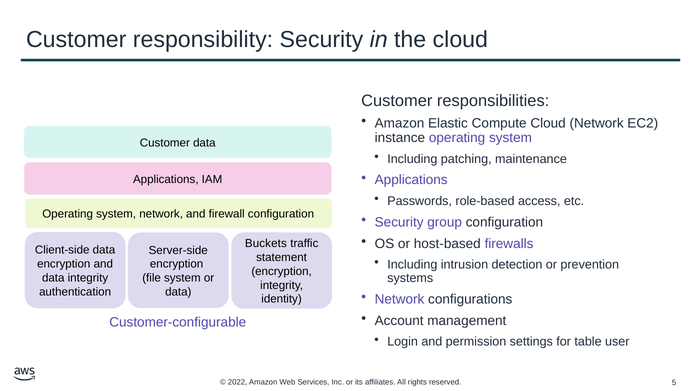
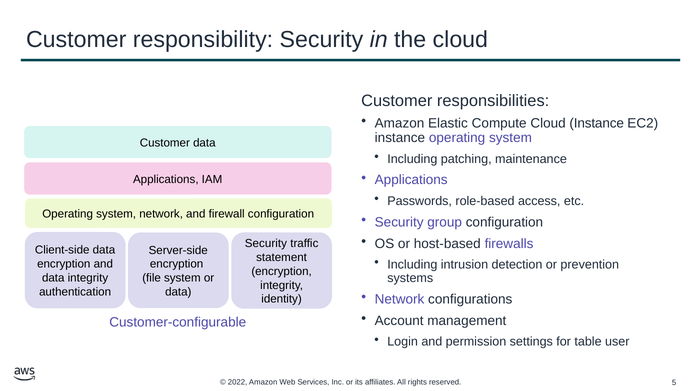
Cloud Network: Network -> Instance (597, 123)
Buckets: Buckets -> Security (266, 243)
